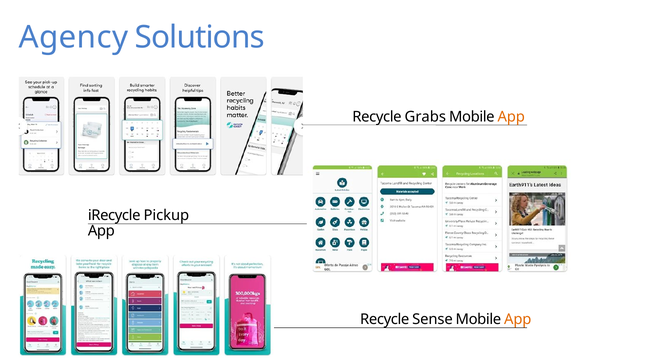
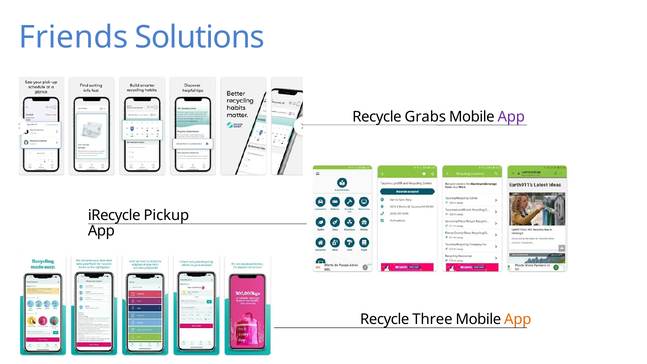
Agency: Agency -> Friends (74, 38)
App colour: orange -> purple (511, 117)
Sense: Sense -> Three (432, 319)
